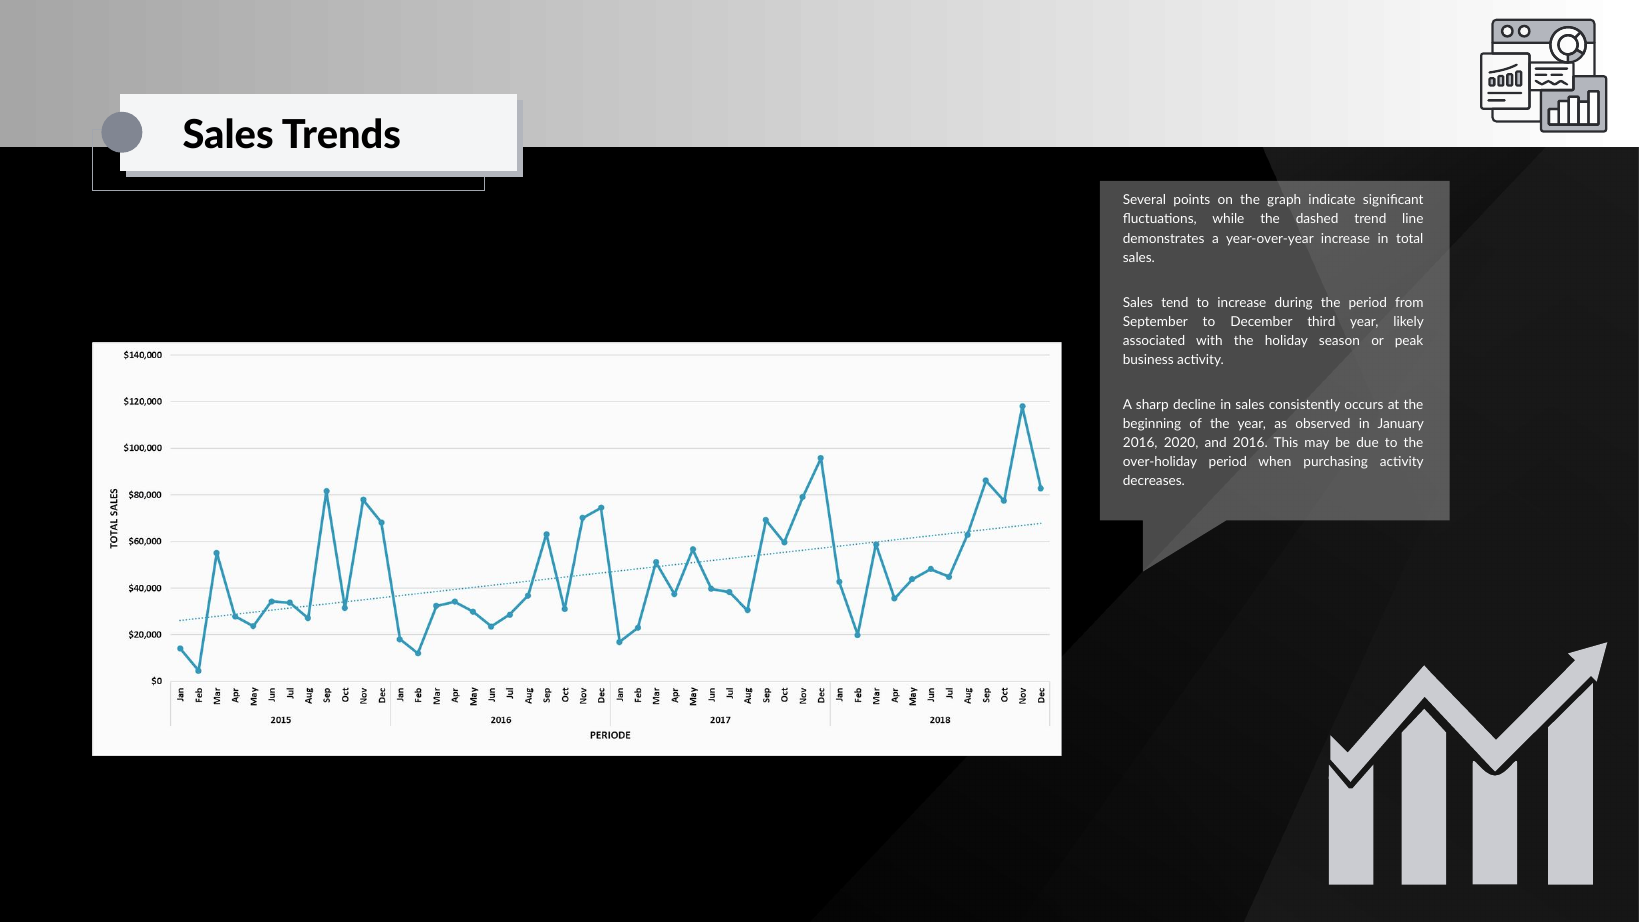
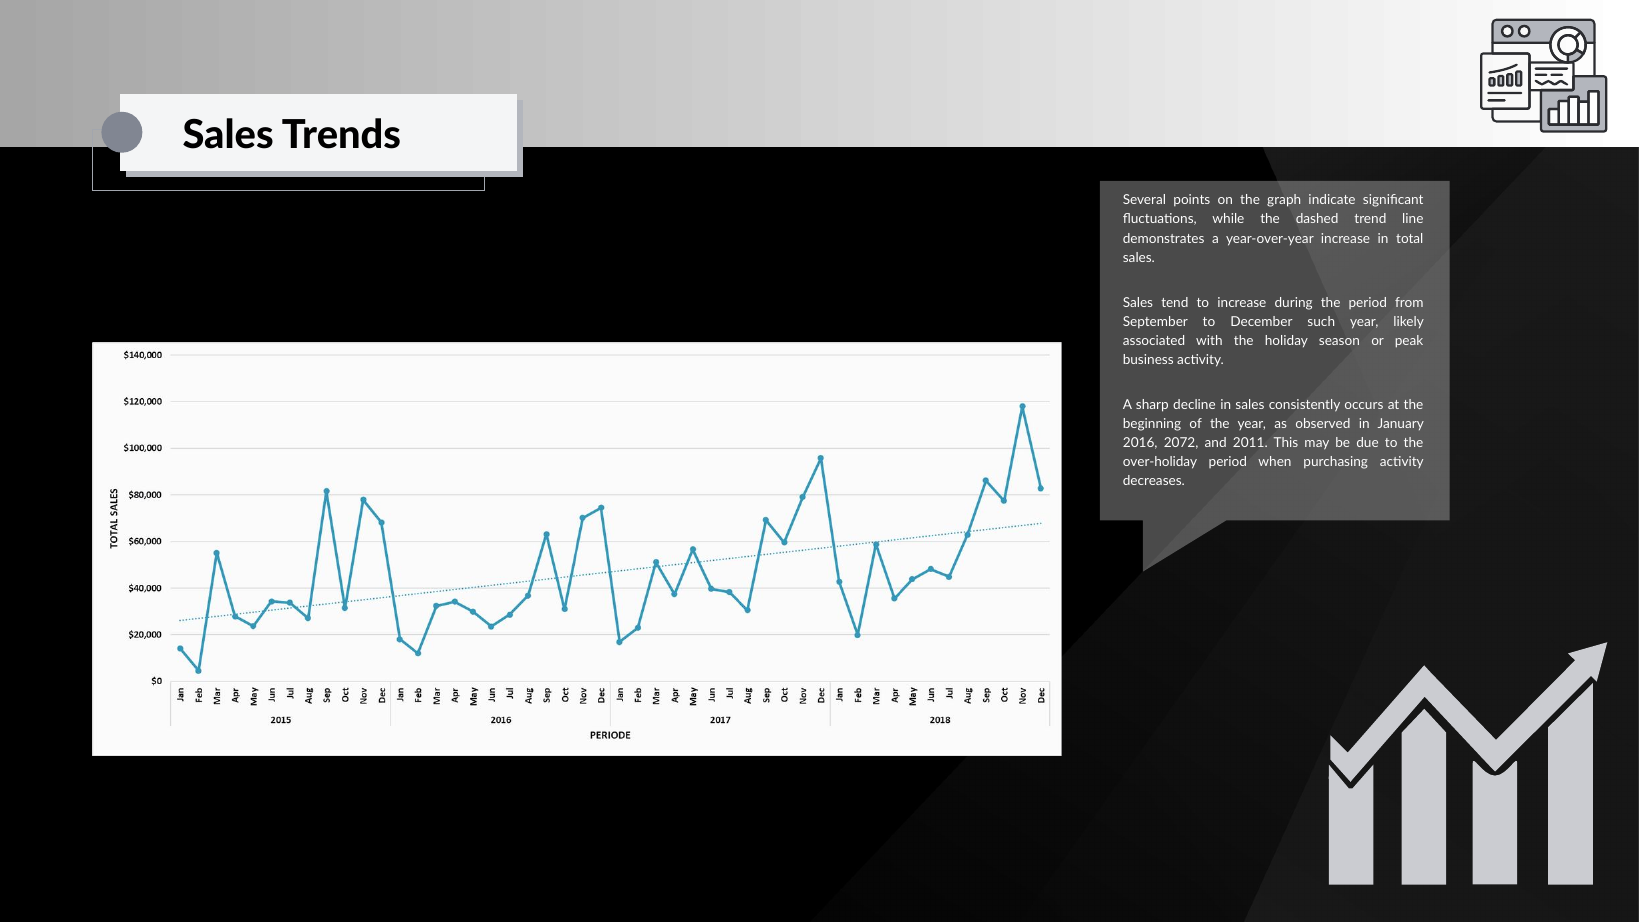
third: third -> such (1321, 322)
2020: 2020 -> 2072 (1181, 443)
and 2016: 2016 -> 2011 (1250, 443)
